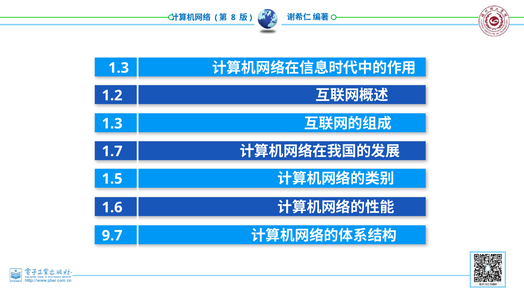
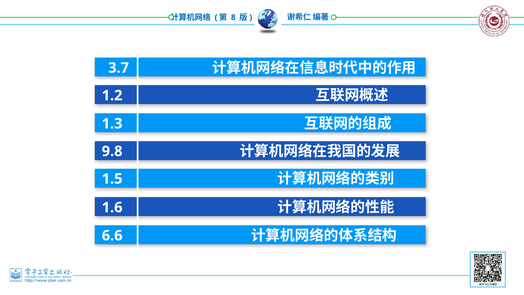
1.3: 1.3 -> 3.7 (119, 68)
1.7: 1.7 -> 9.8 (112, 151)
9.7: 9.7 -> 6.6 (112, 235)
